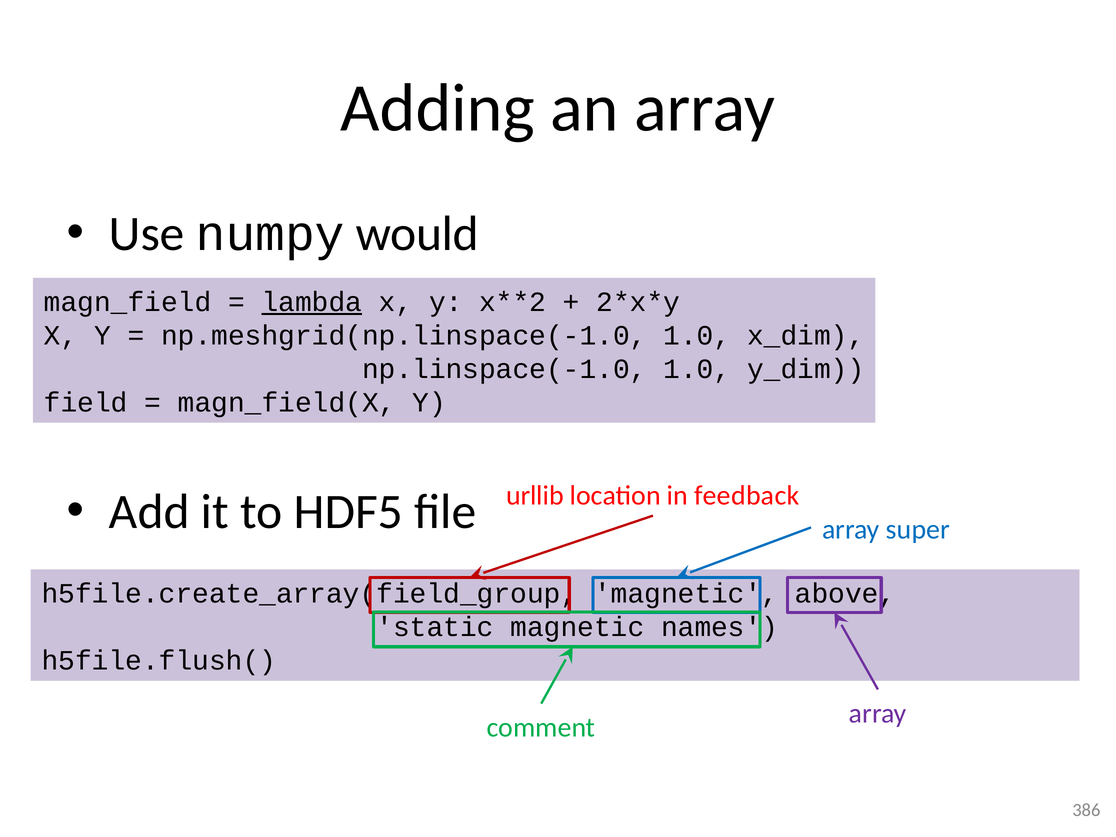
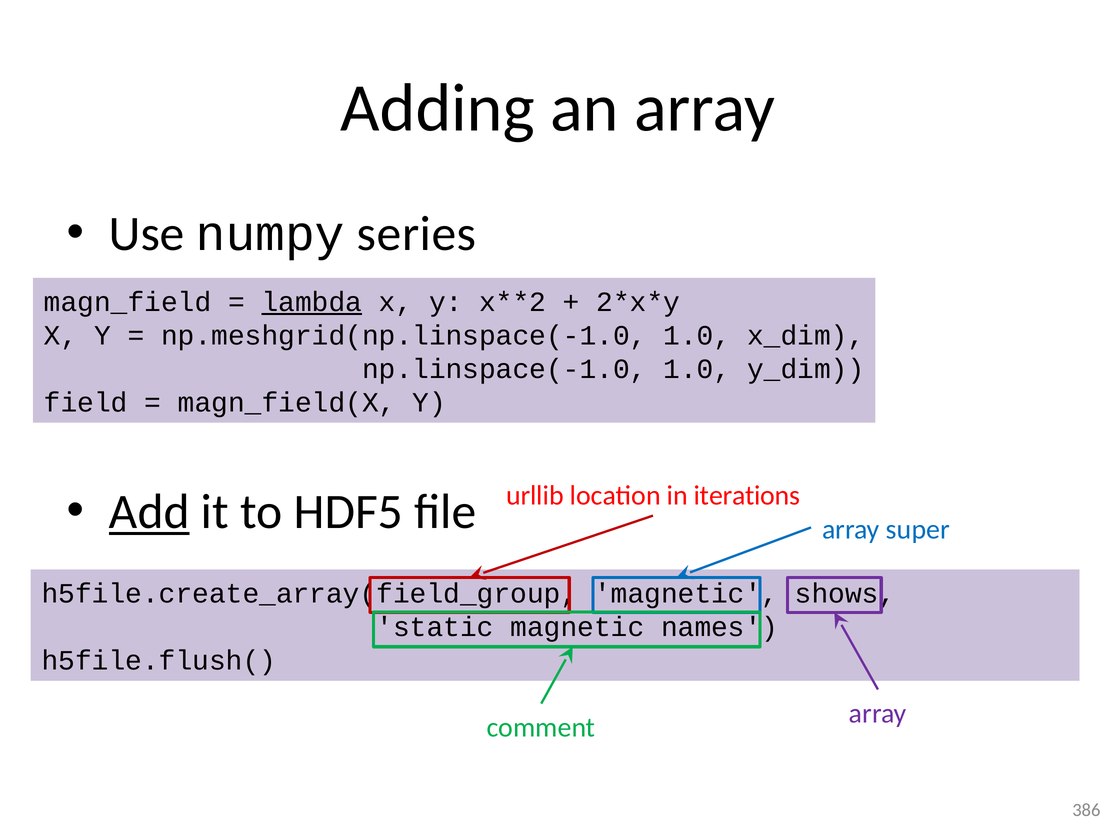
would: would -> series (417, 234)
feedback: feedback -> iterations (747, 495)
Add underline: none -> present (149, 512)
above: above -> shows (845, 594)
